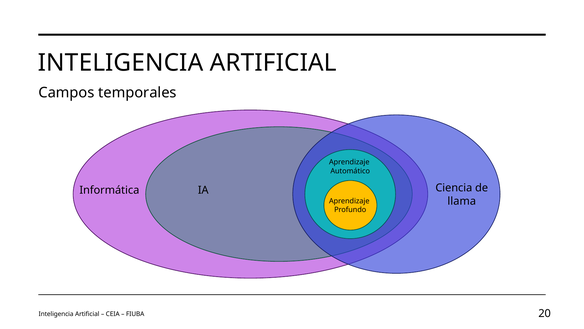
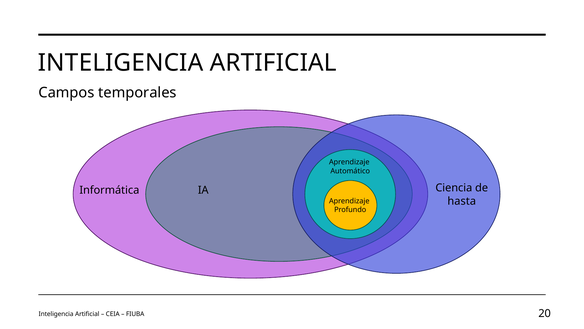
llama: llama -> hasta (462, 201)
